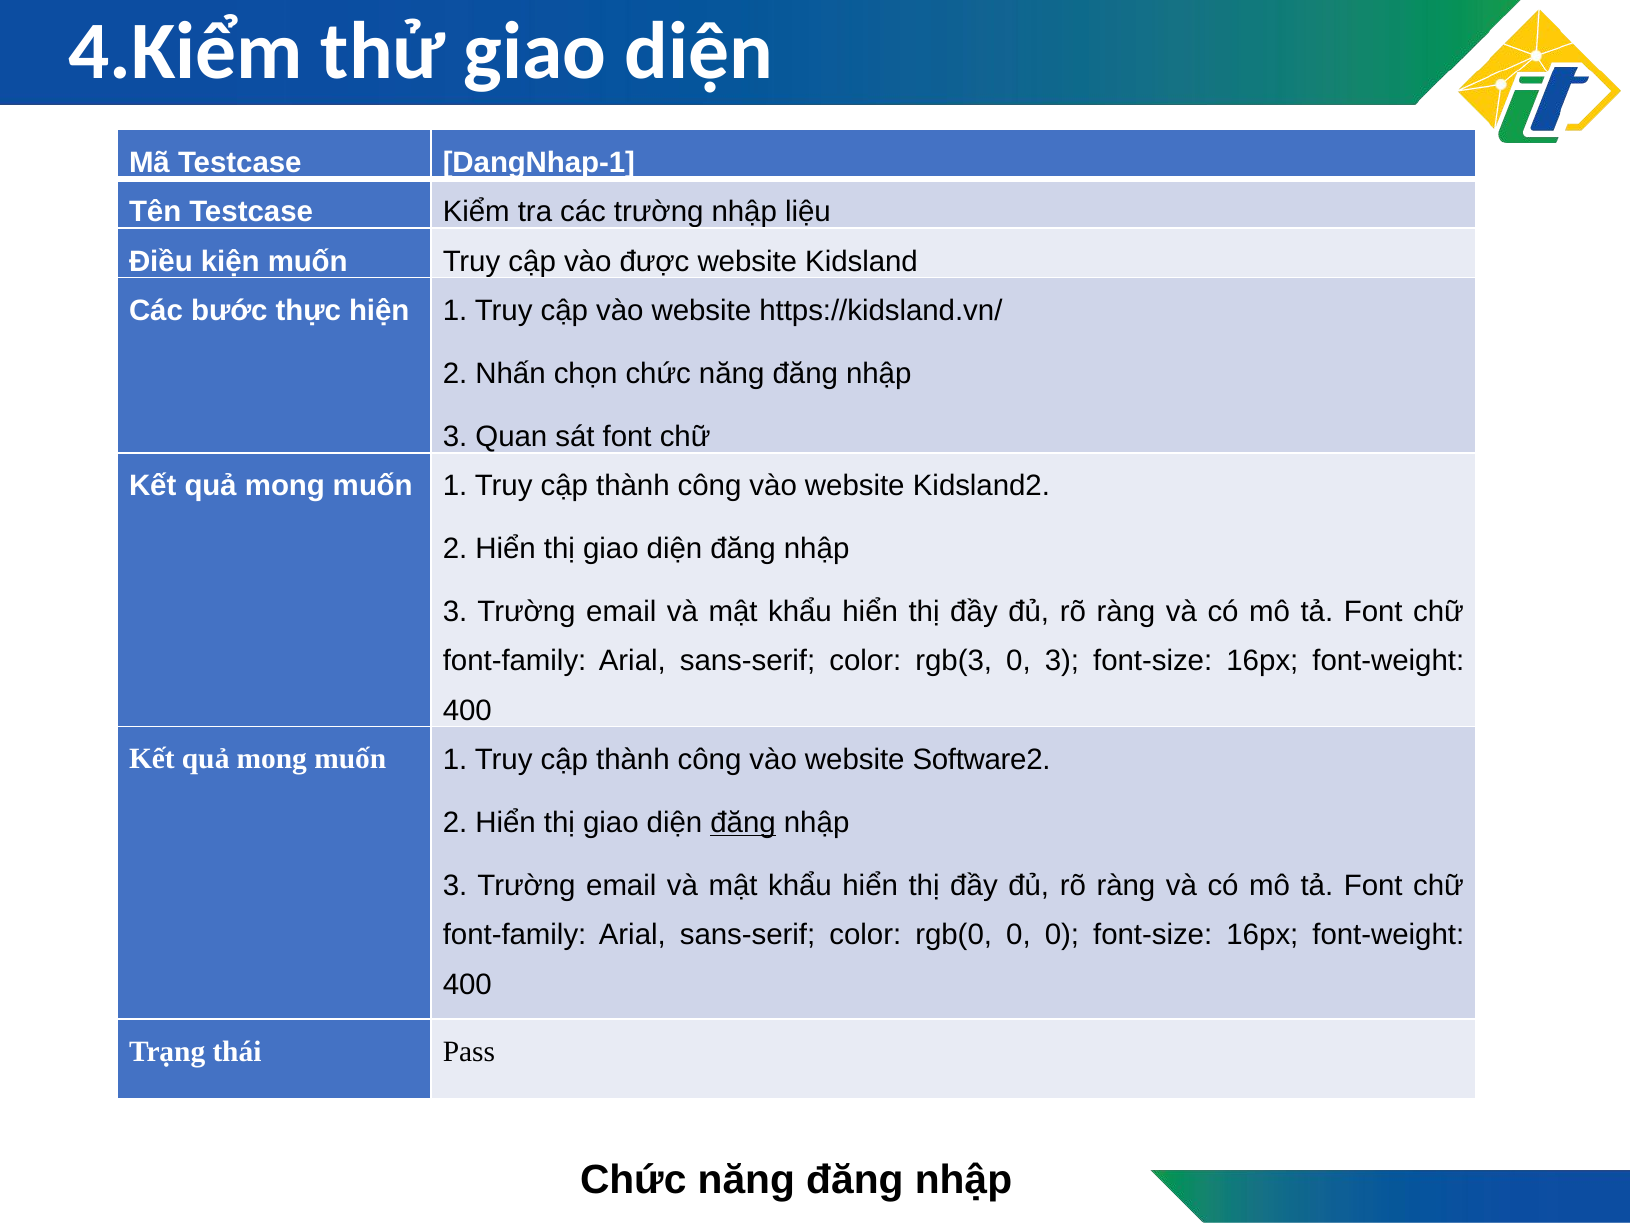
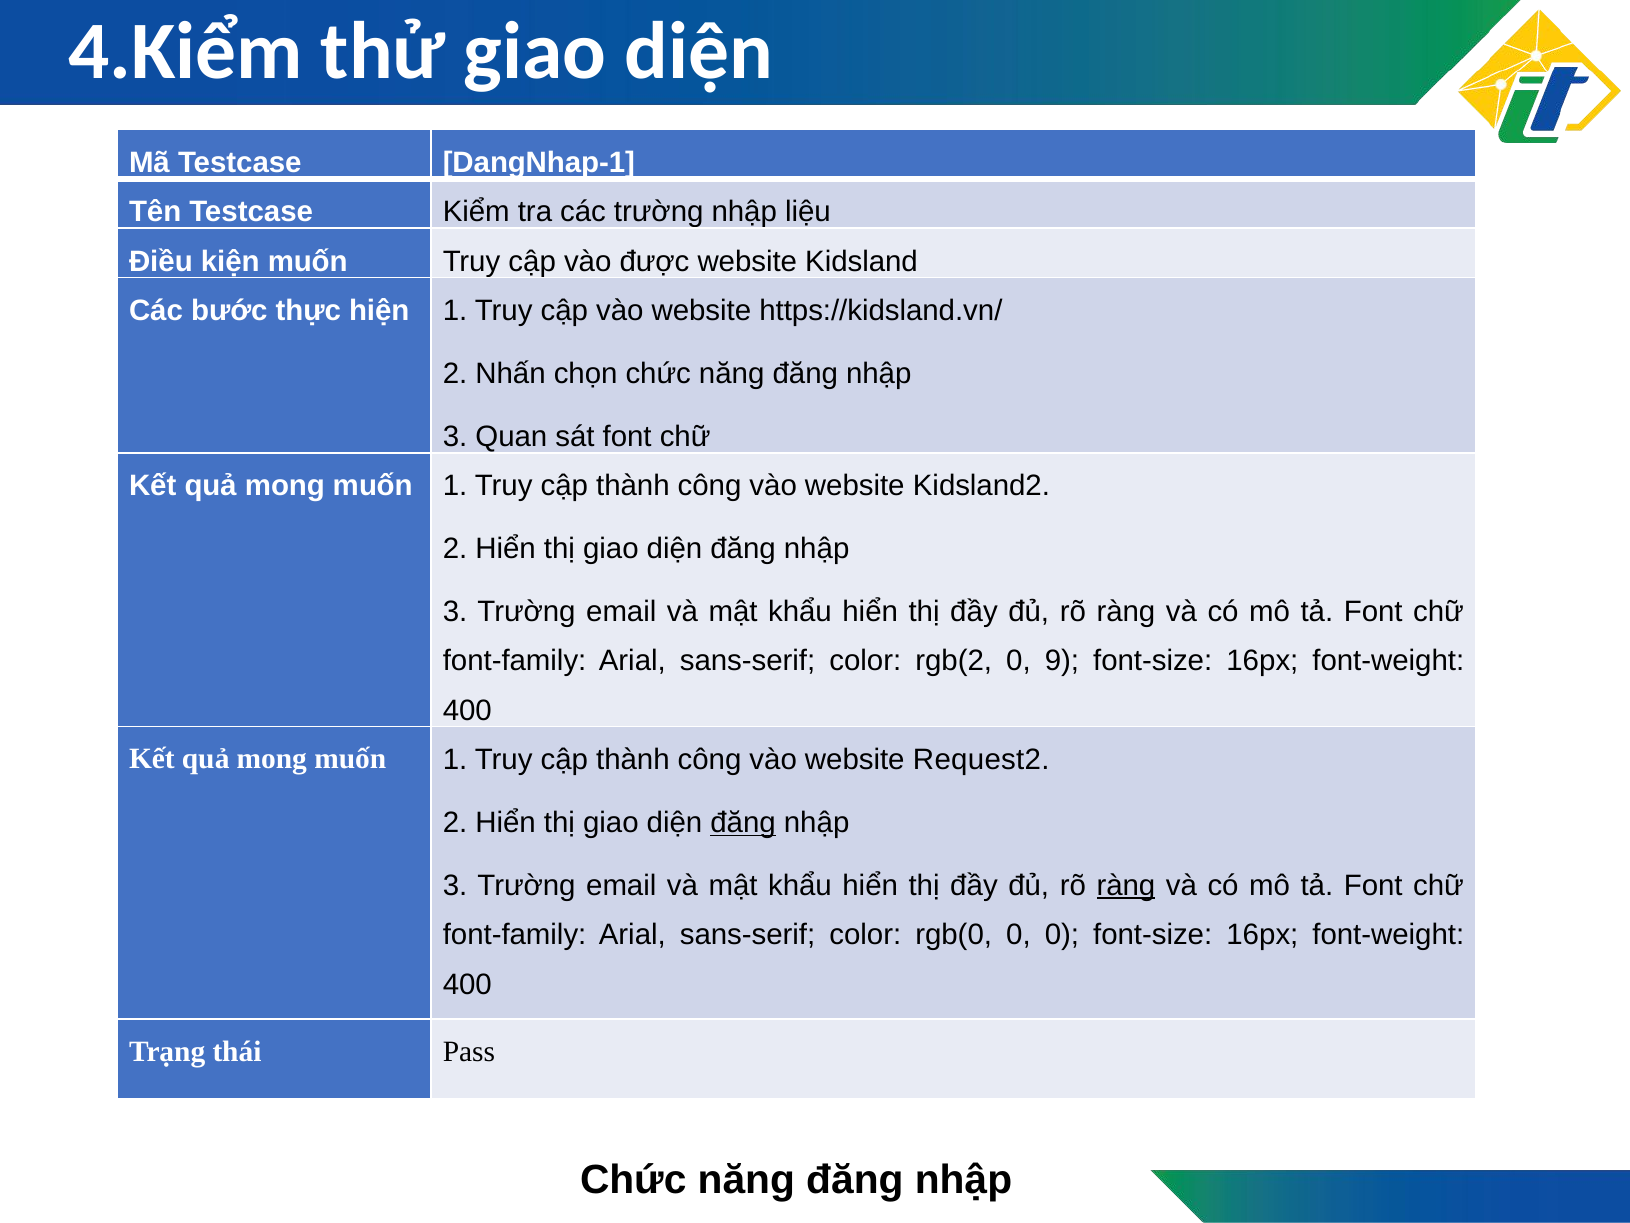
rgb(3: rgb(3 -> rgb(2 (954, 661)
0 3: 3 -> 9 (1062, 661)
Software2: Software2 -> Request2 (981, 760)
ràng underline: none -> present (1126, 885)
